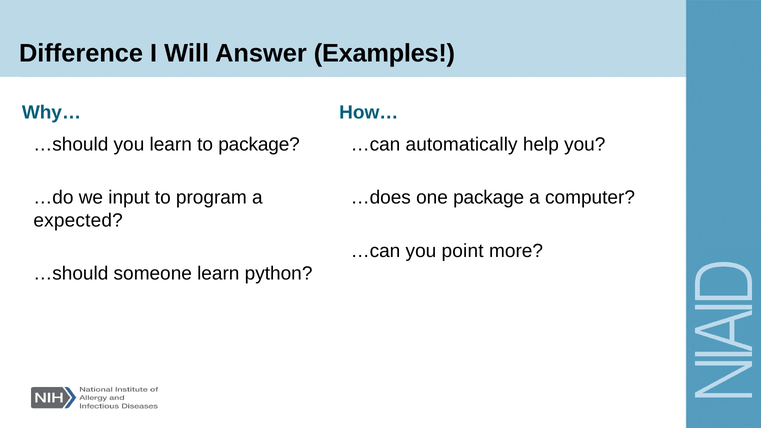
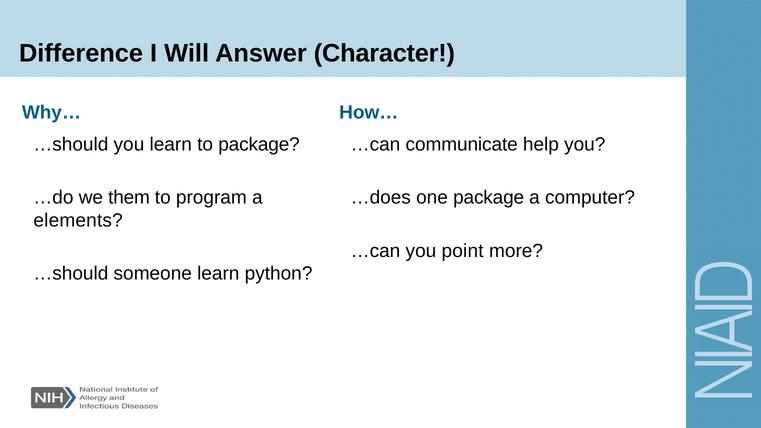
Examples: Examples -> Character (384, 53)
automatically: automatically -> communicate (462, 144)
input: input -> them (129, 198)
expected: expected -> elements (78, 220)
